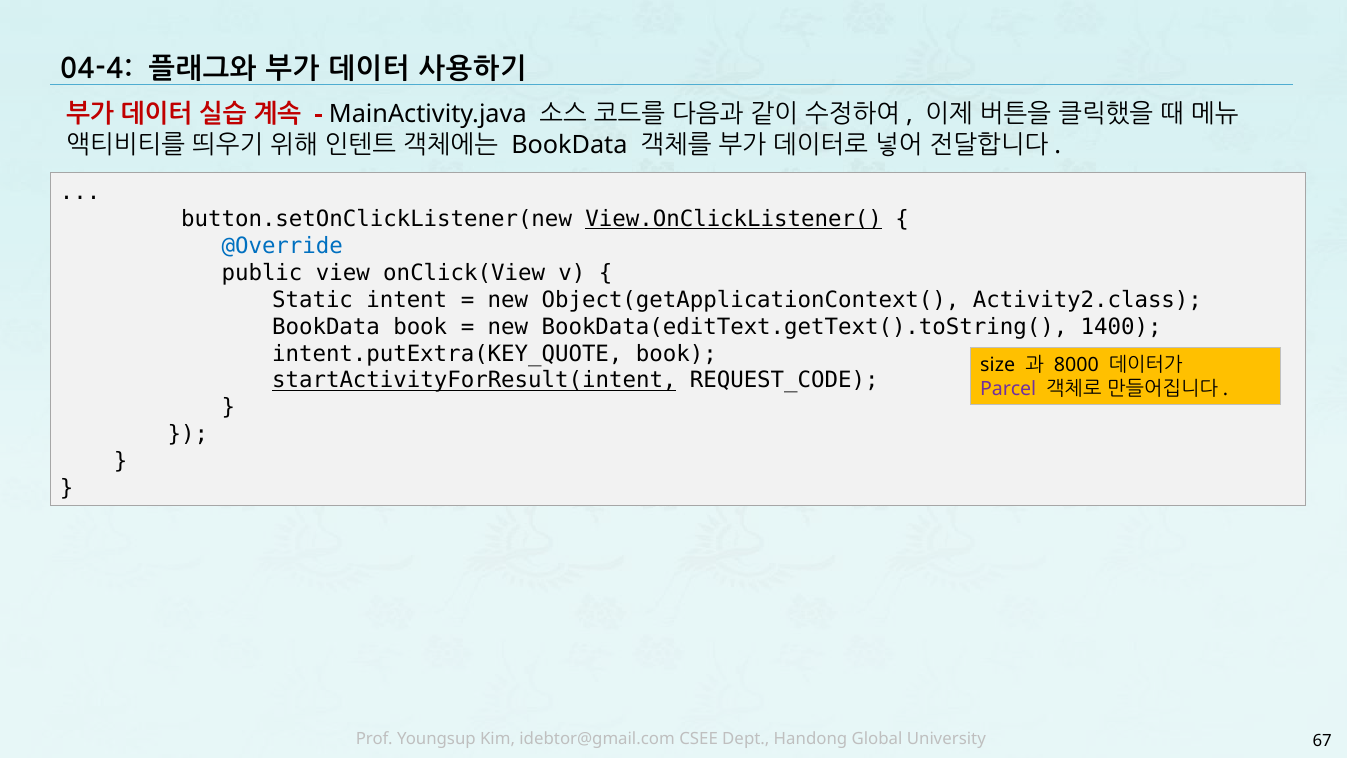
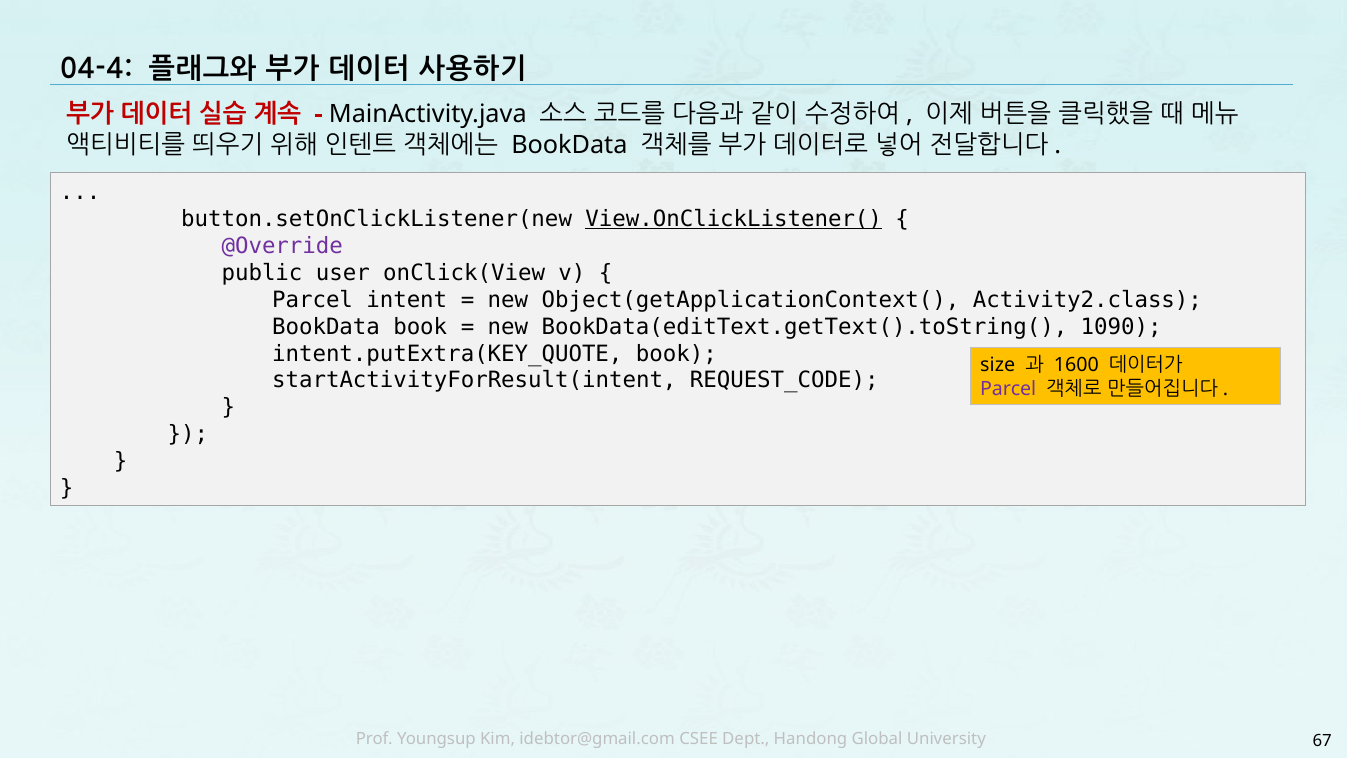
@Override colour: blue -> purple (282, 246)
view: view -> user (343, 273)
Static: Static -> Parcel (313, 300)
1400: 1400 -> 1090 (1121, 327)
8000: 8000 -> 1600 (1076, 365)
startActivityForResult(intent underline: present -> none (474, 380)
